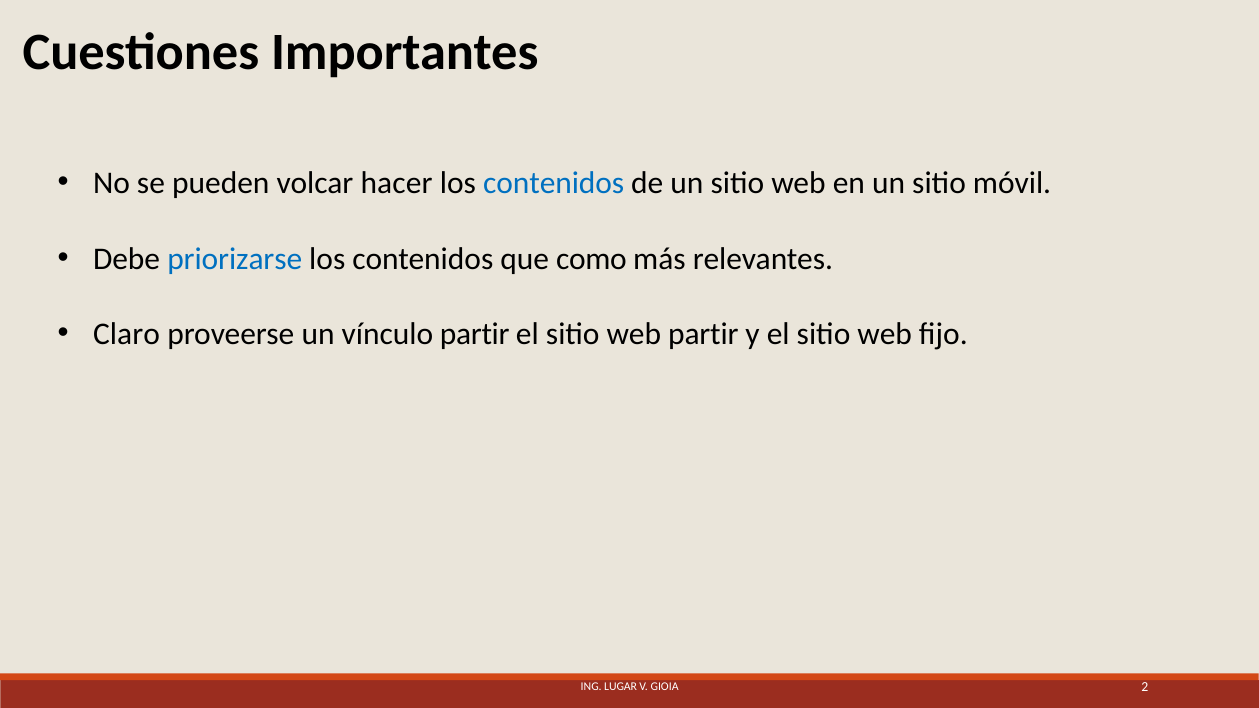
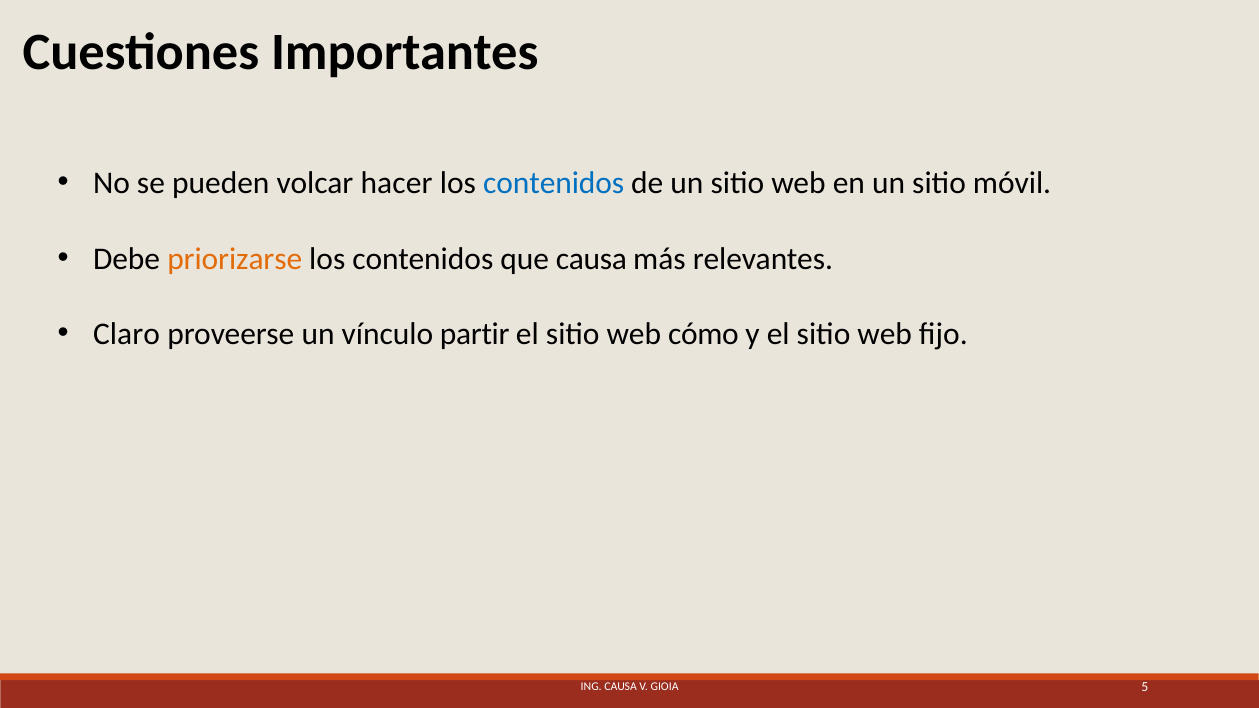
priorizarse colour: blue -> orange (235, 259)
que como: como -> causa (591, 259)
web partir: partir -> cómo (703, 334)
ING LUGAR: LUGAR -> CAUSA (621, 687)
2: 2 -> 5 (1145, 687)
